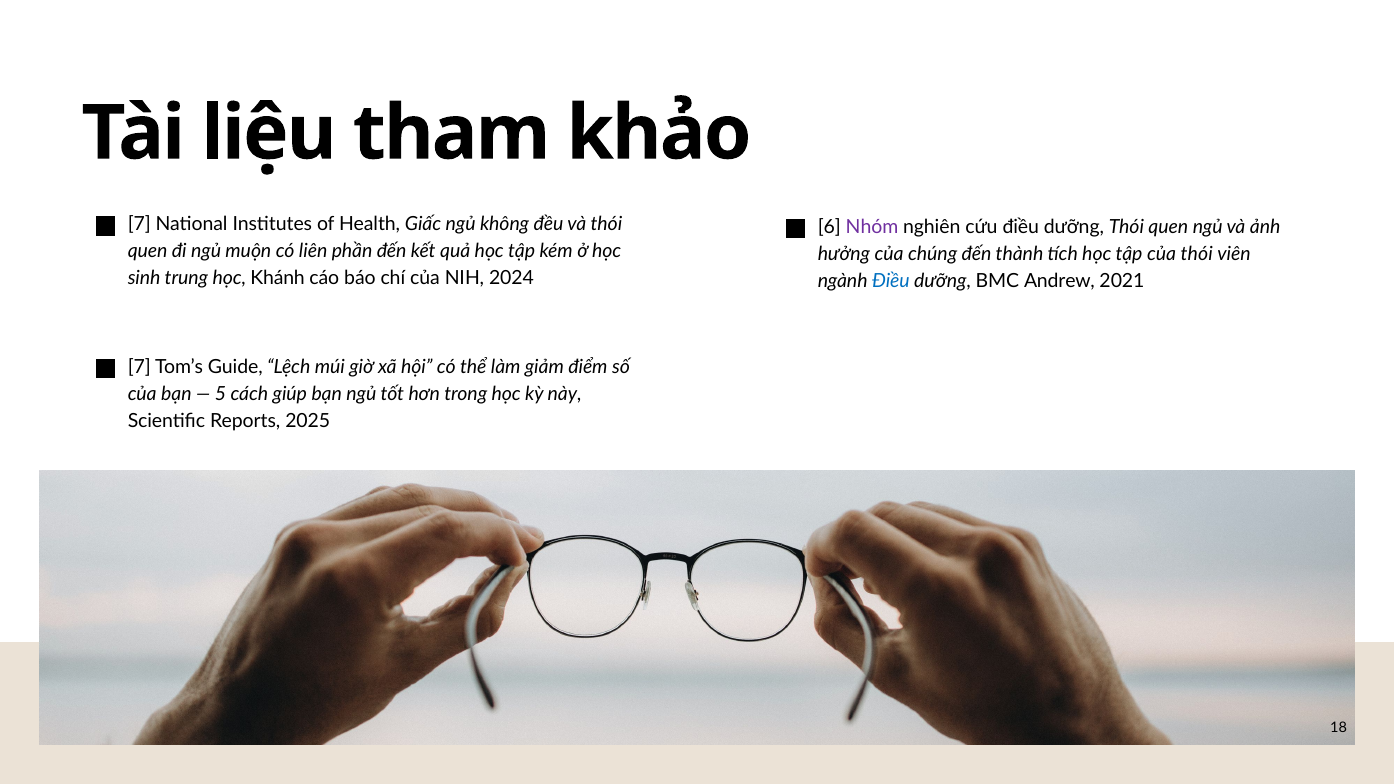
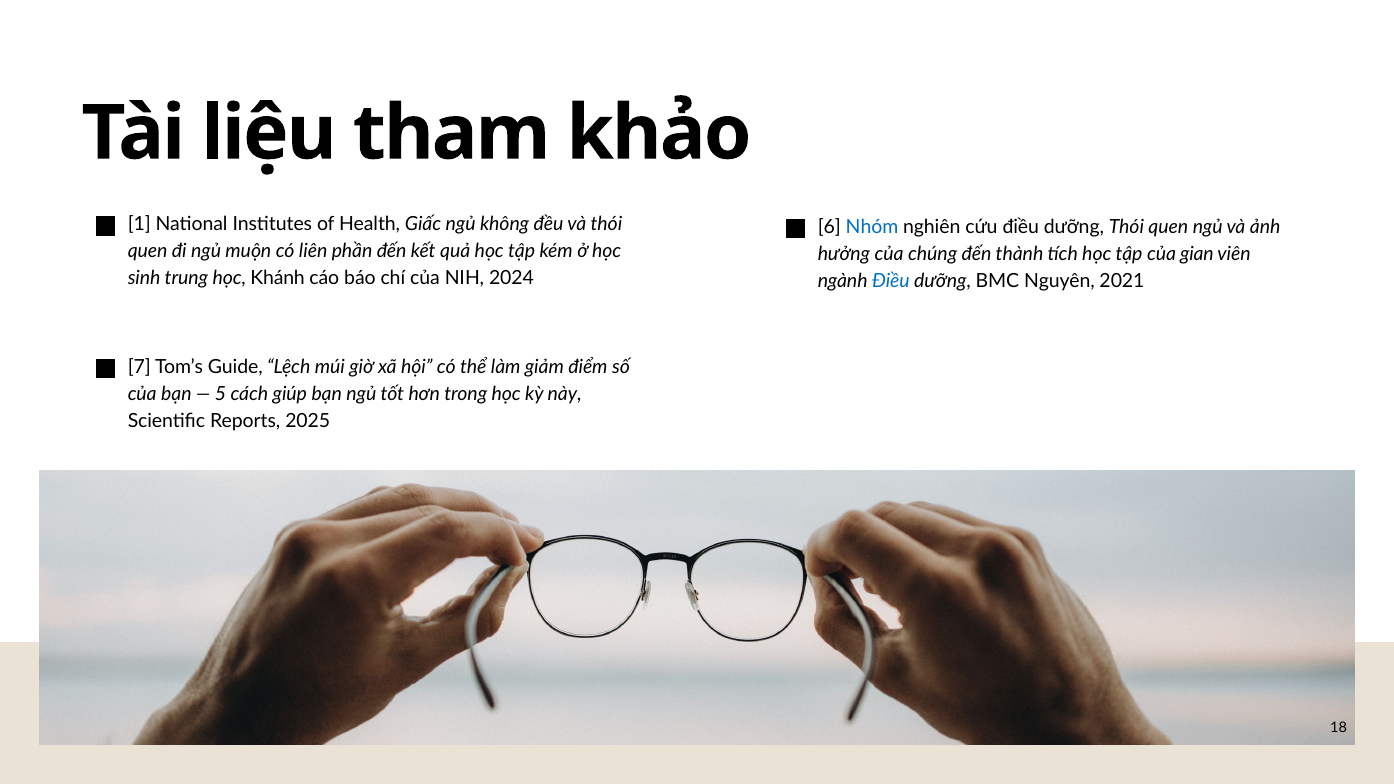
7: 7 -> 1 (139, 224)
Nhóm colour: purple -> blue (872, 227)
của thói: thói -> gian (1197, 254)
Andrew: Andrew -> Nguyên (1059, 281)
